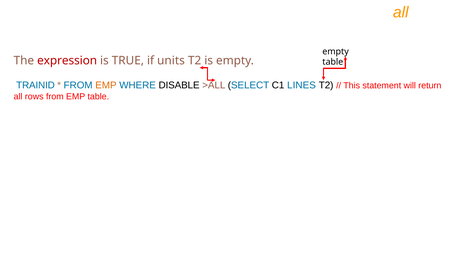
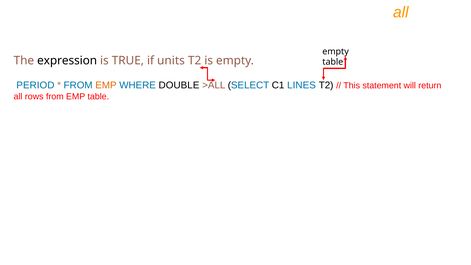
expression colour: red -> black (67, 61)
TRAINID: TRAINID -> PERIOD (35, 85)
DISABLE: DISABLE -> DOUBLE (179, 85)
